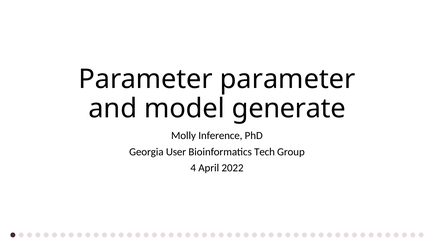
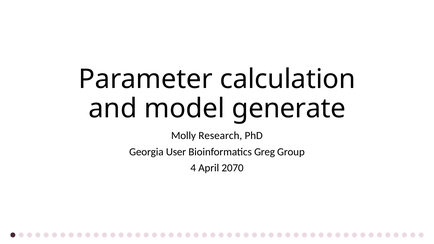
Parameter parameter: parameter -> calculation (288, 79)
Inference: Inference -> Research (220, 136)
Tech: Tech -> Greg (265, 152)
2022: 2022 -> 2070 (233, 168)
